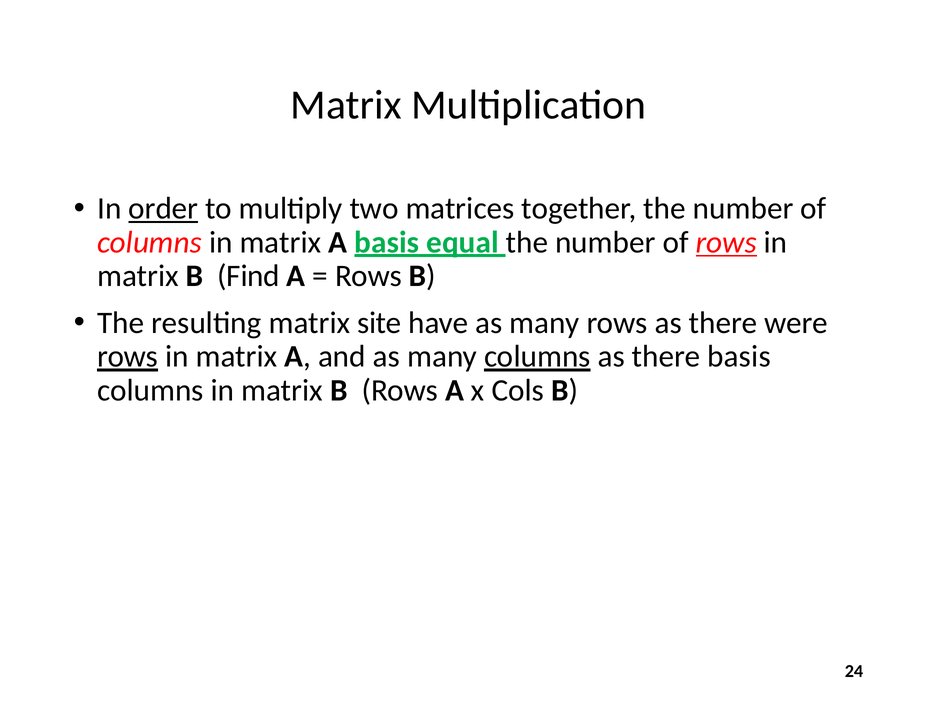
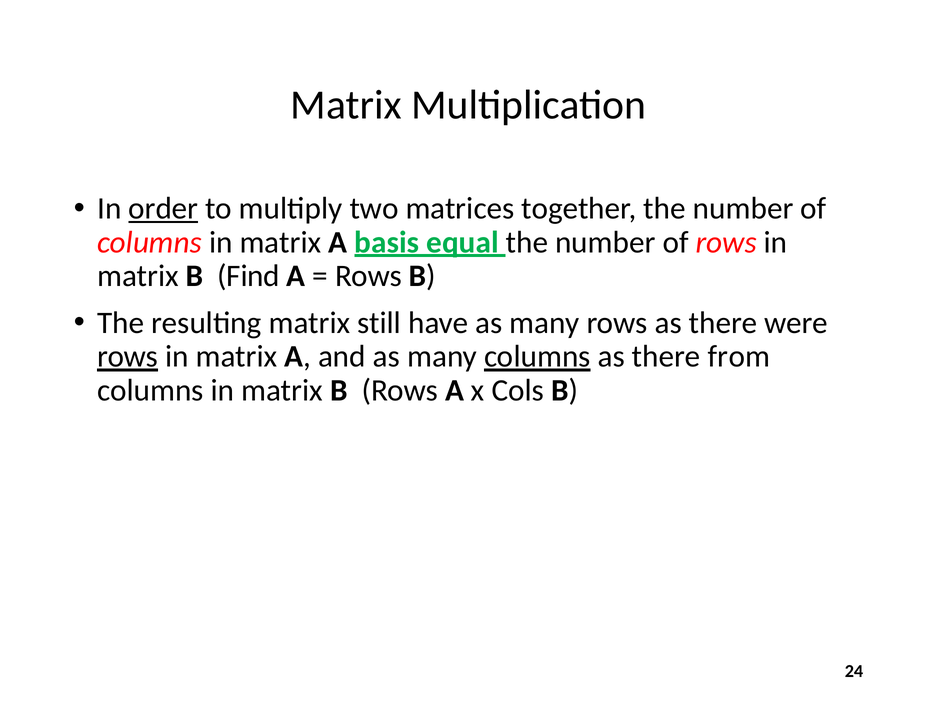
rows underline: present -> none (726, 242)
site: site -> still (379, 323)
there basis: basis -> from (739, 356)
